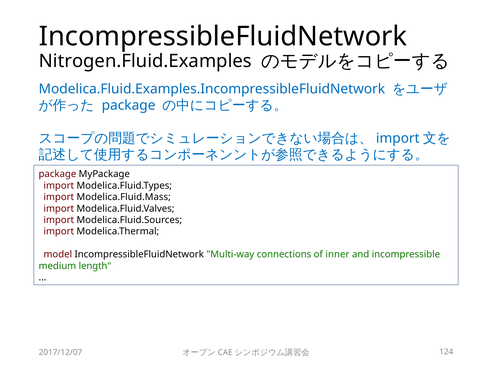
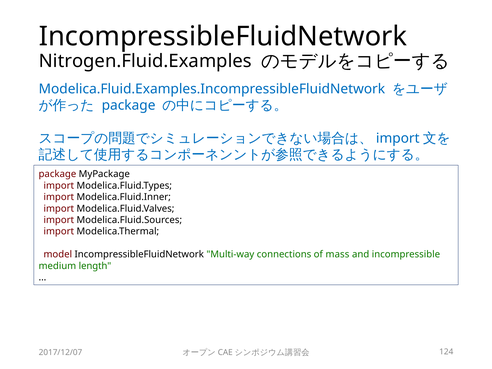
Modelica.Fluid.Mass: Modelica.Fluid.Mass -> Modelica.Fluid.Inner (124, 197)
inner: inner -> mass (337, 254)
